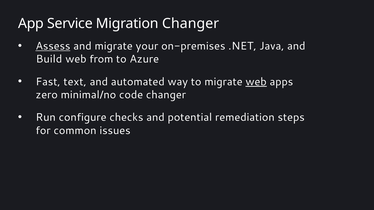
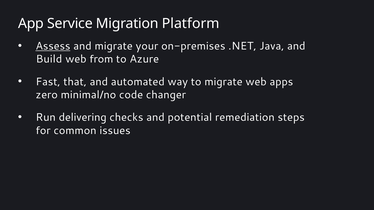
Migration Changer: Changer -> Platform (191, 23)
text: text -> that (75, 82)
web underline: present -> none (256, 82)
configure: configure -> delivering (83, 118)
